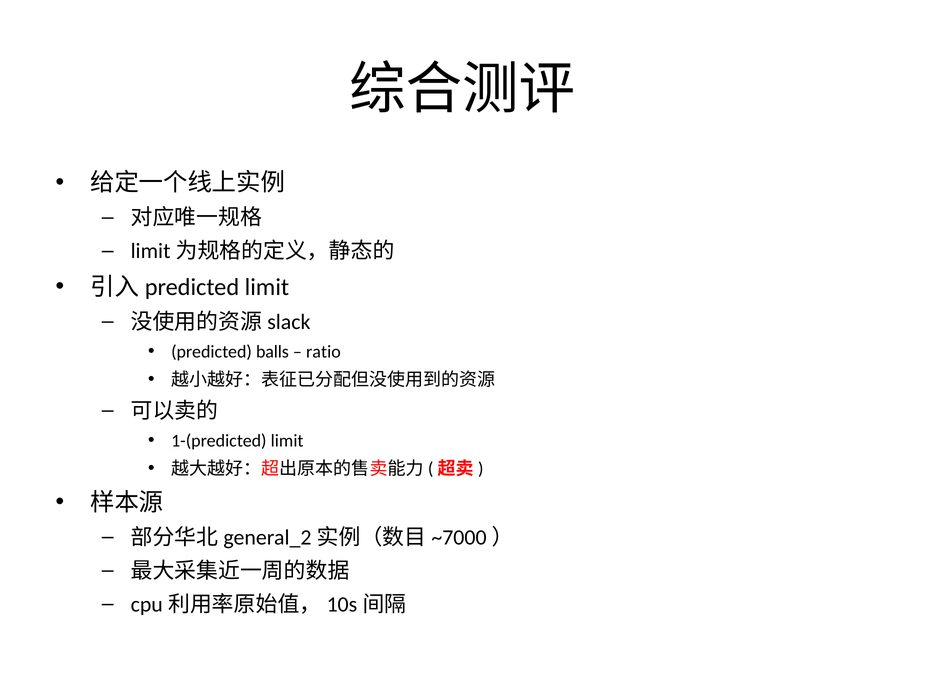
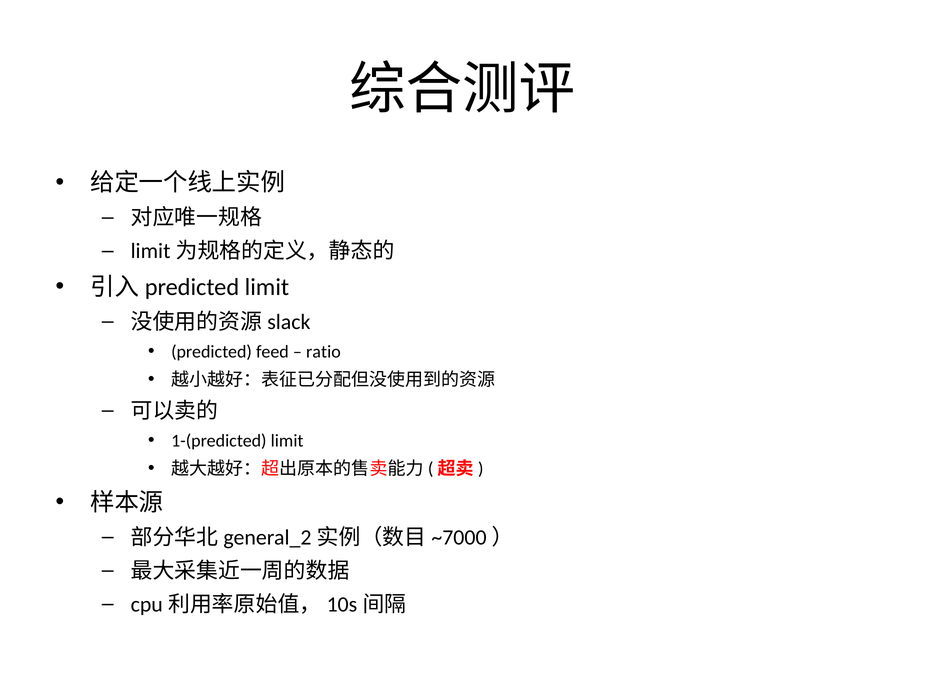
balls: balls -> feed (272, 352)
